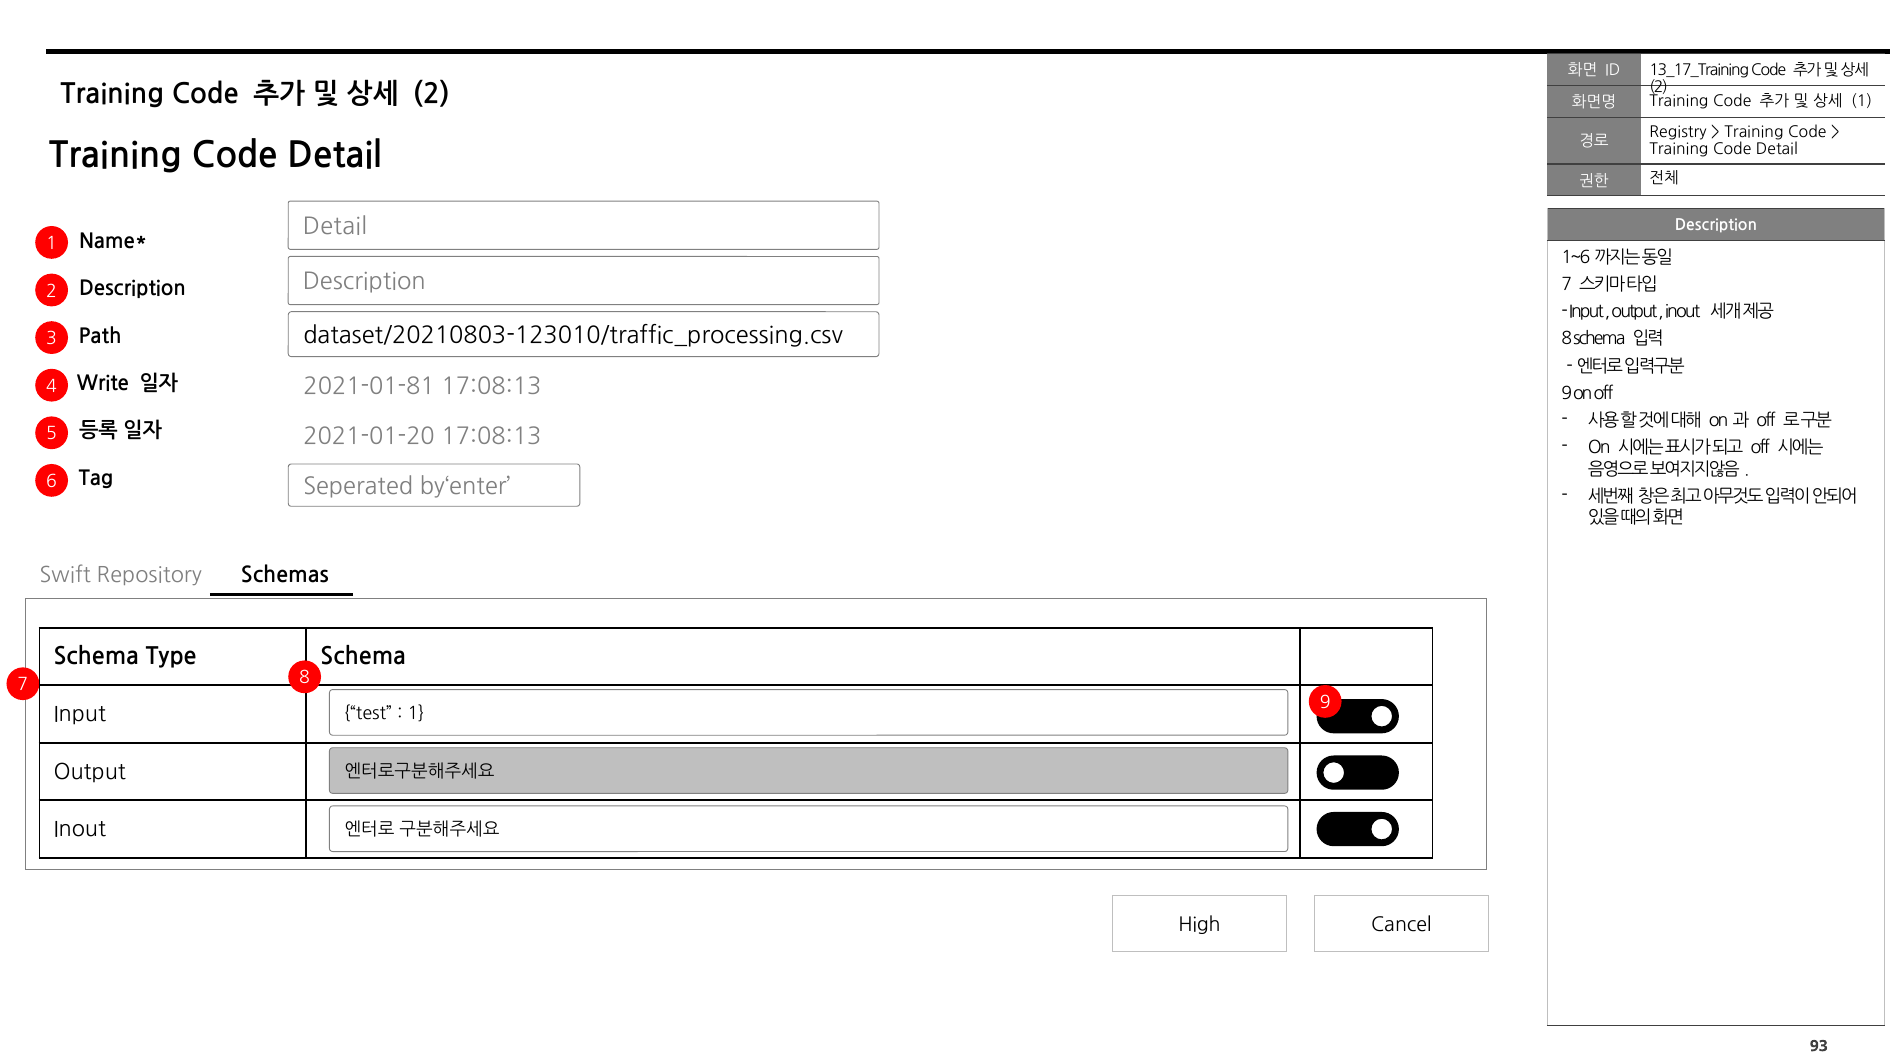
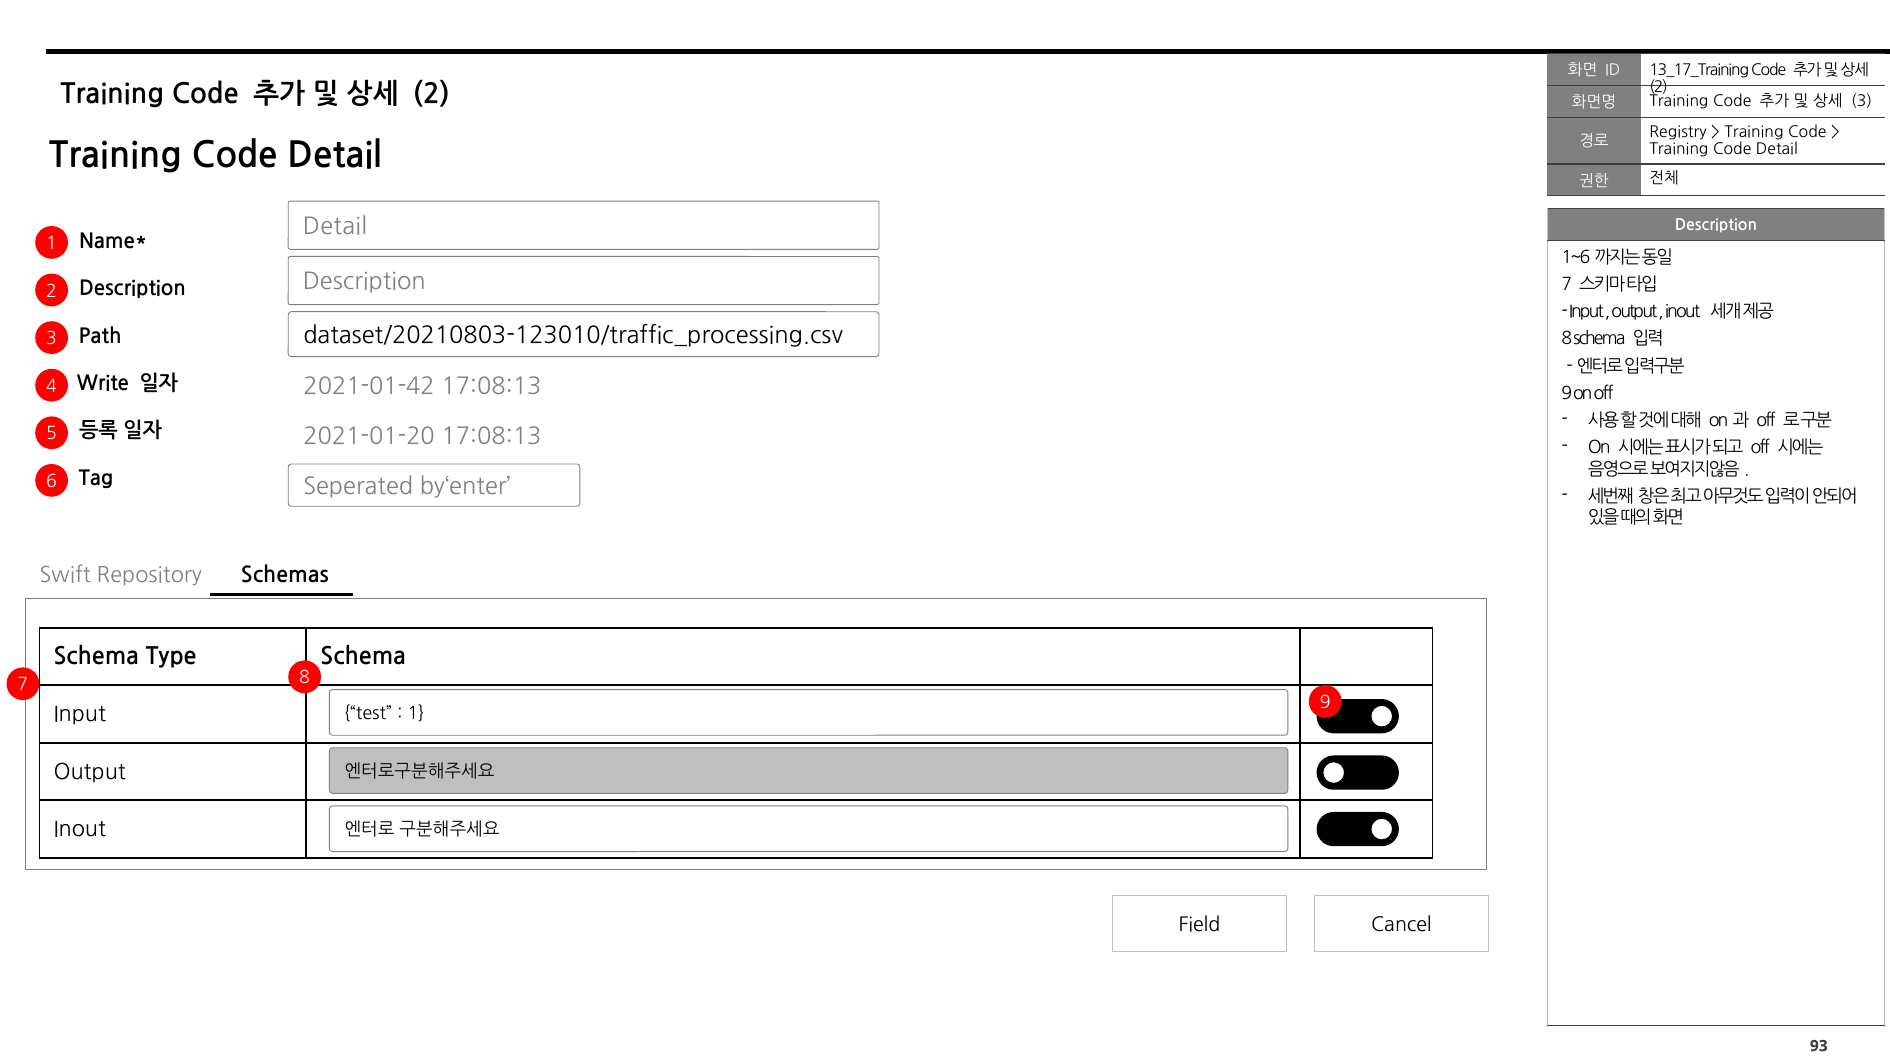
1: 1 -> 3 (1862, 102)
2021-01-81: 2021-01-81 -> 2021-01-42 (369, 387)
High: High -> Field (1199, 925)
